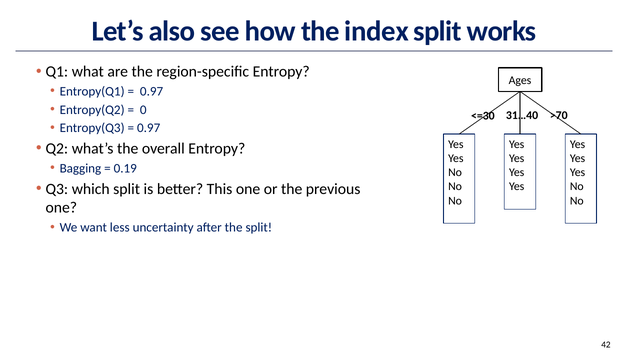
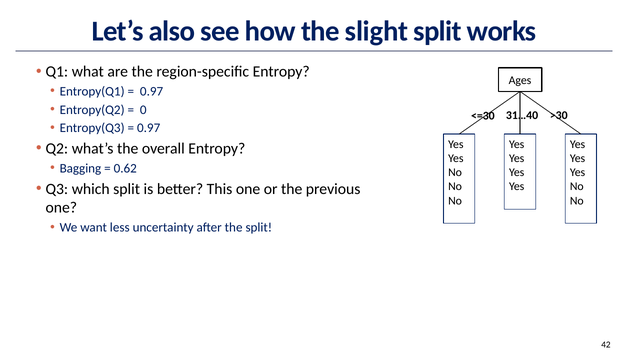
index: index -> slight (377, 31)
>70: >70 -> >30 (559, 116)
0.19: 0.19 -> 0.62 (125, 168)
